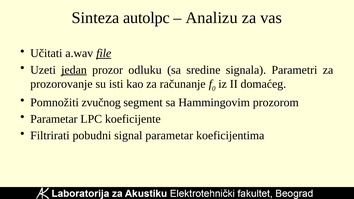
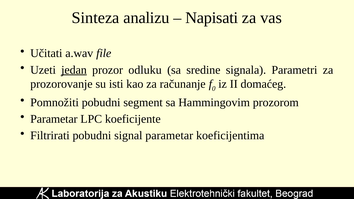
autolpc: autolpc -> analizu (146, 18)
Analizu: Analizu -> Napisati (212, 18)
file underline: present -> none (104, 53)
Pomnožiti zvučnog: zvučnog -> pobudni (101, 103)
